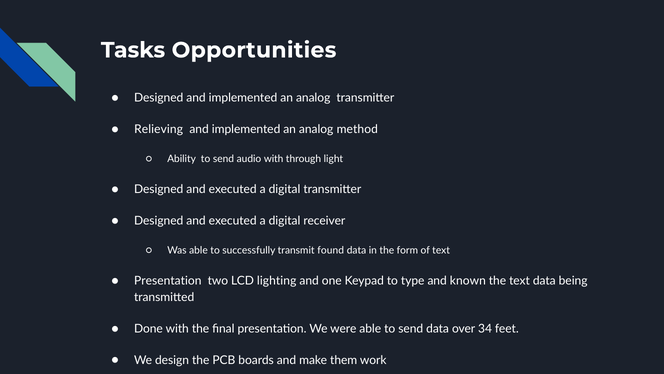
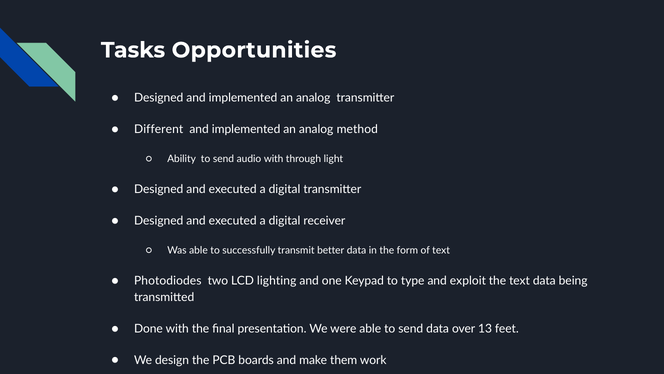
Relieving: Relieving -> Different (159, 129)
found: found -> better (331, 250)
Presentation: Presentation -> Photodiodes (168, 280)
known: known -> exploit (468, 280)
34: 34 -> 13 (485, 328)
